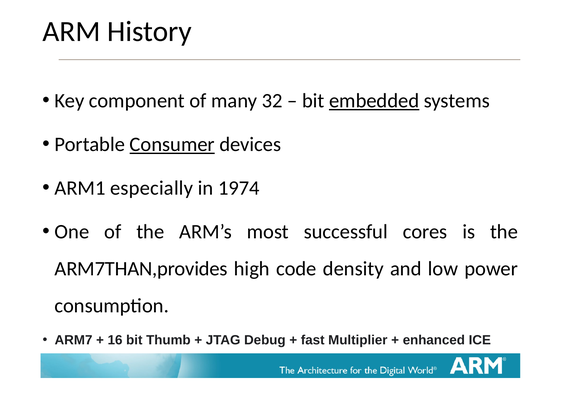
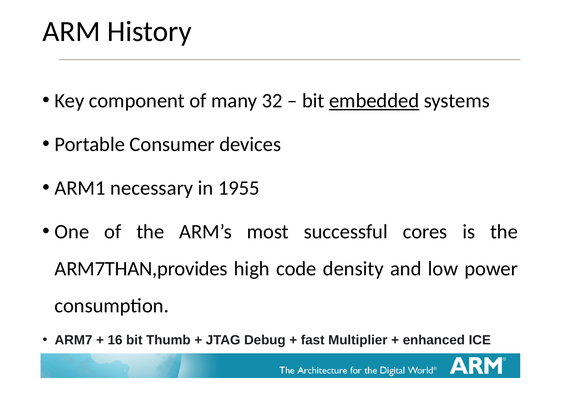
Consumer underline: present -> none (172, 145)
especially: especially -> necessary (152, 188)
1974: 1974 -> 1955 (239, 188)
